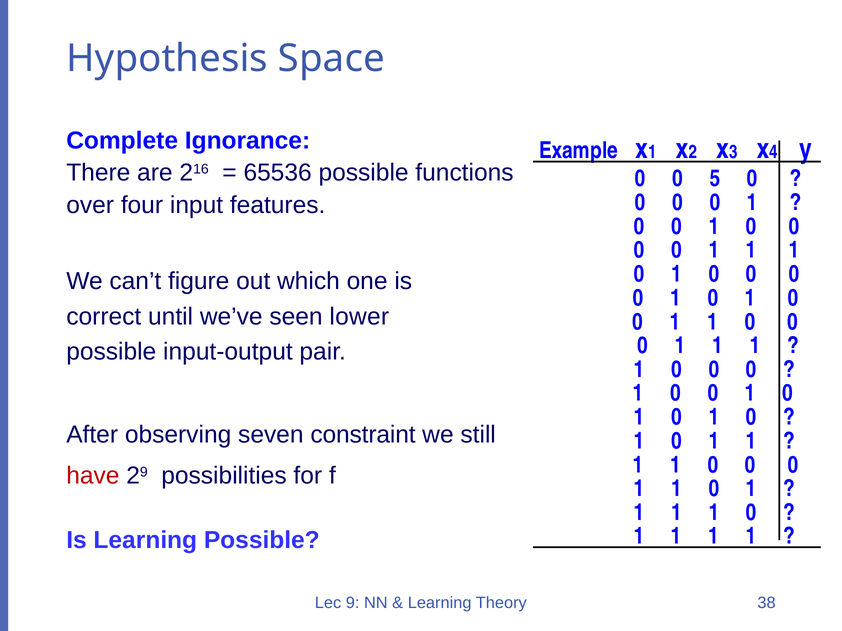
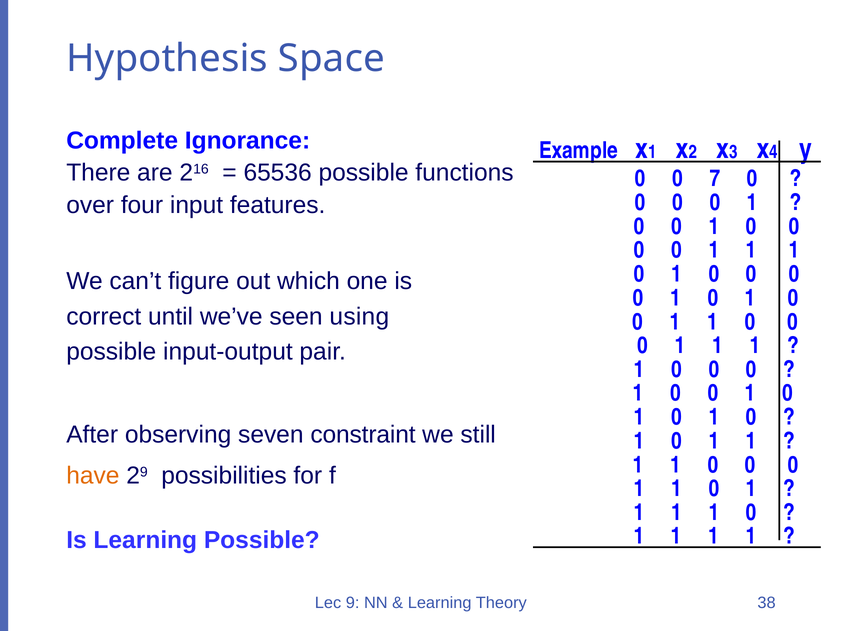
5: 5 -> 7 (715, 179)
lower: lower -> using (359, 317)
have colour: red -> orange (93, 476)
